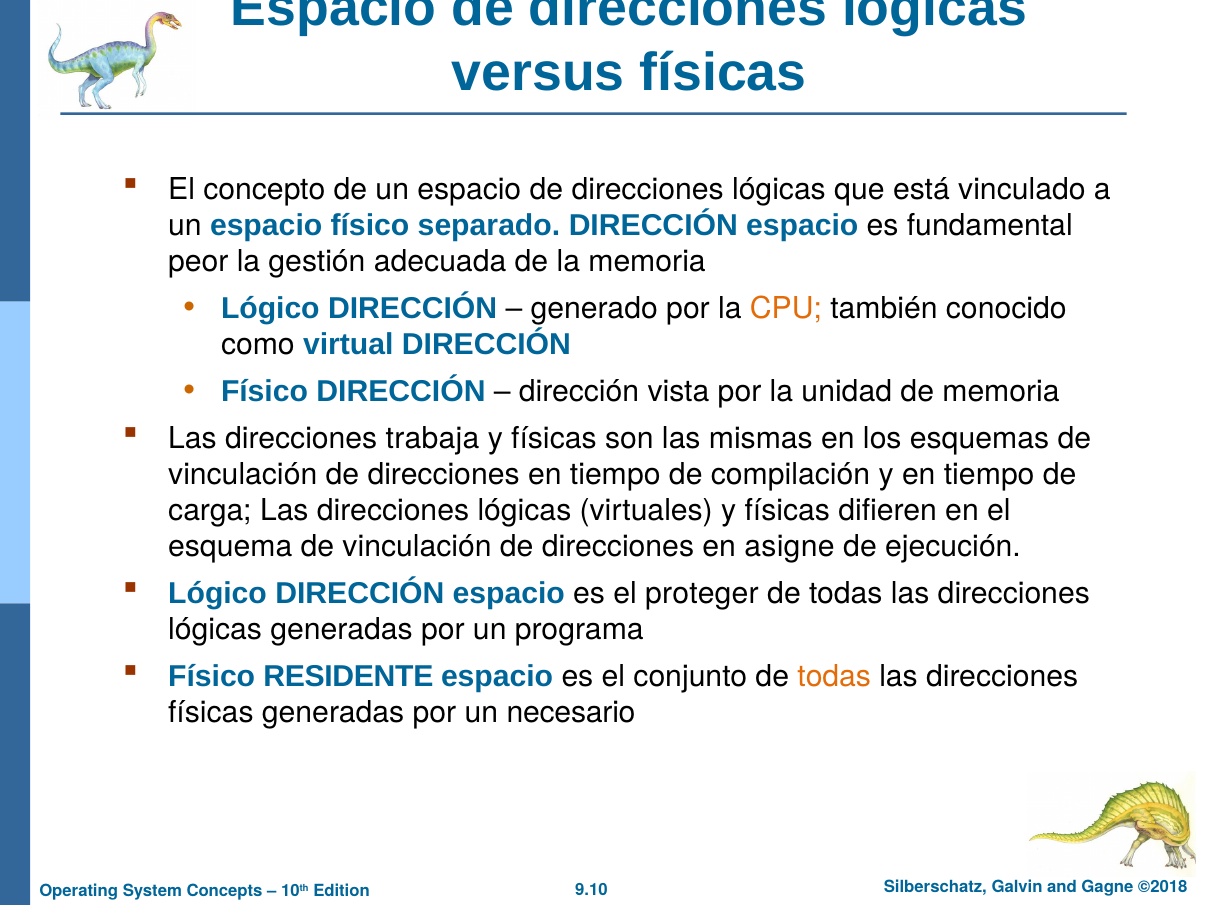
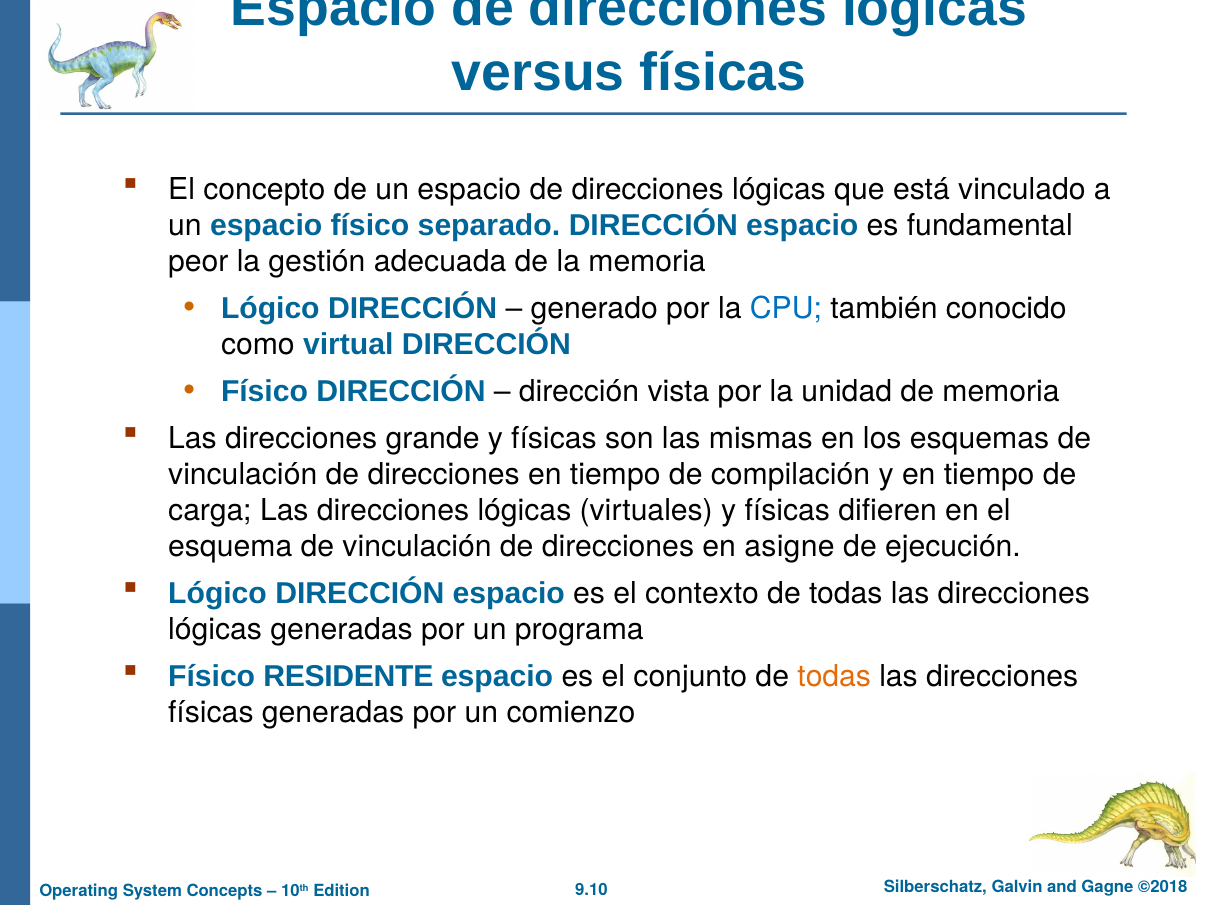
CPU colour: orange -> blue (786, 309)
trabaja: trabaja -> grande (433, 438)
proteger: proteger -> contexto (702, 594)
necesario: necesario -> comienzo (571, 713)
